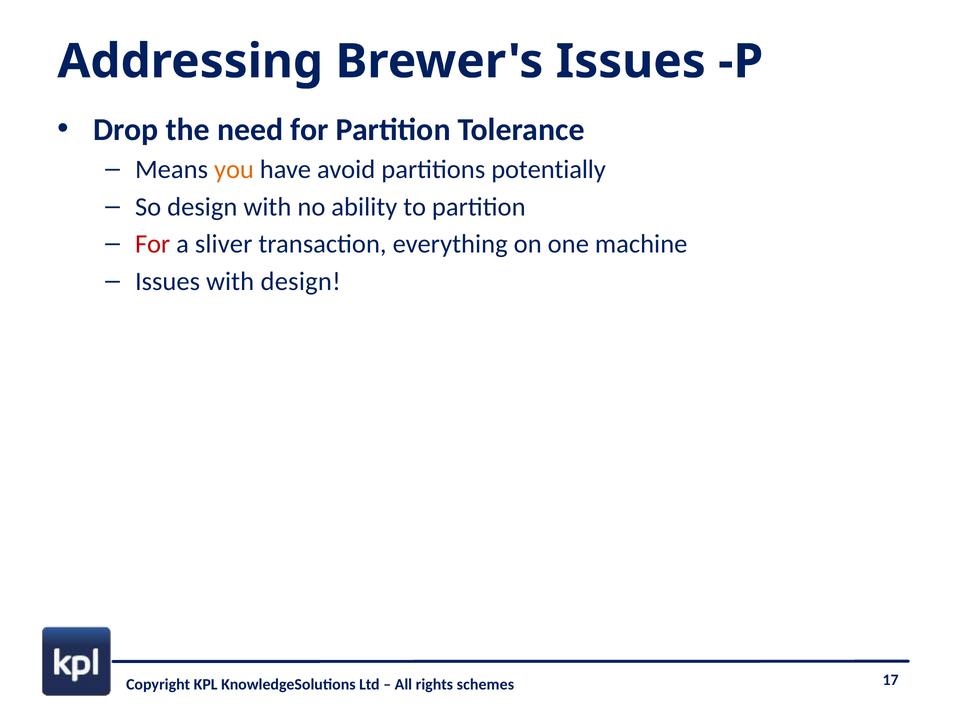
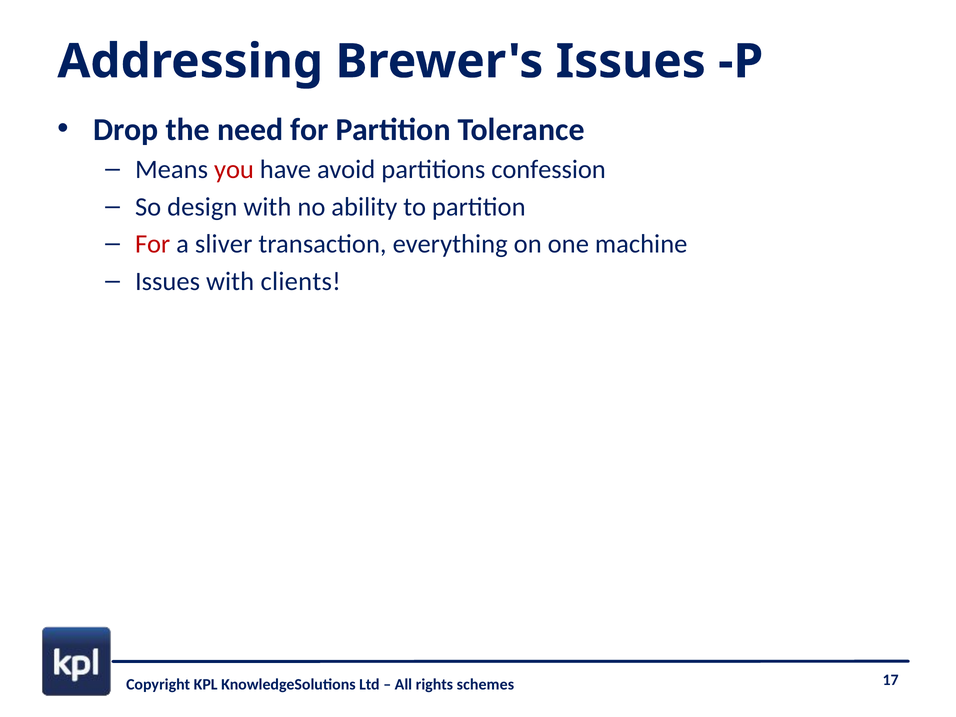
you colour: orange -> red (234, 170)
potentially: potentially -> confession (549, 170)
with design: design -> clients (301, 281)
